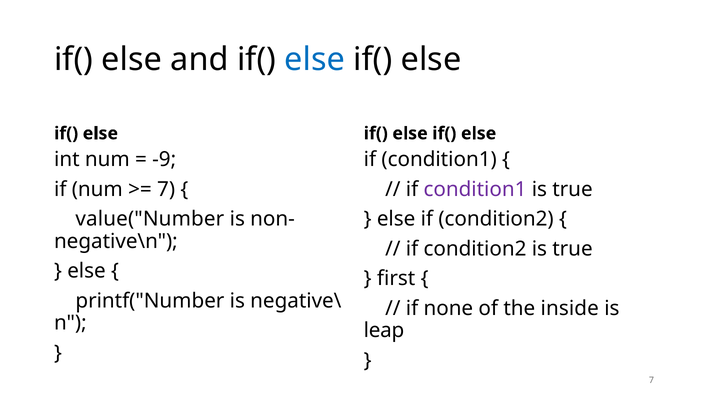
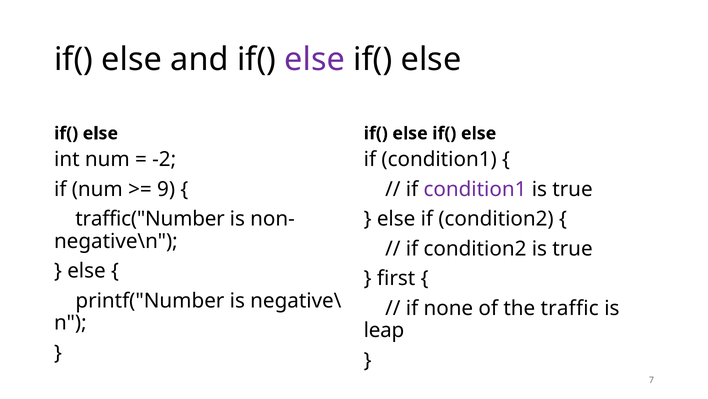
else colour: blue -> purple (315, 59)
-9: -9 -> -2 (164, 159)
7: 7 -> 9 (166, 189)
value("Number: value("Number -> traffic("Number (150, 219)
inside: inside -> traffic (570, 308)
